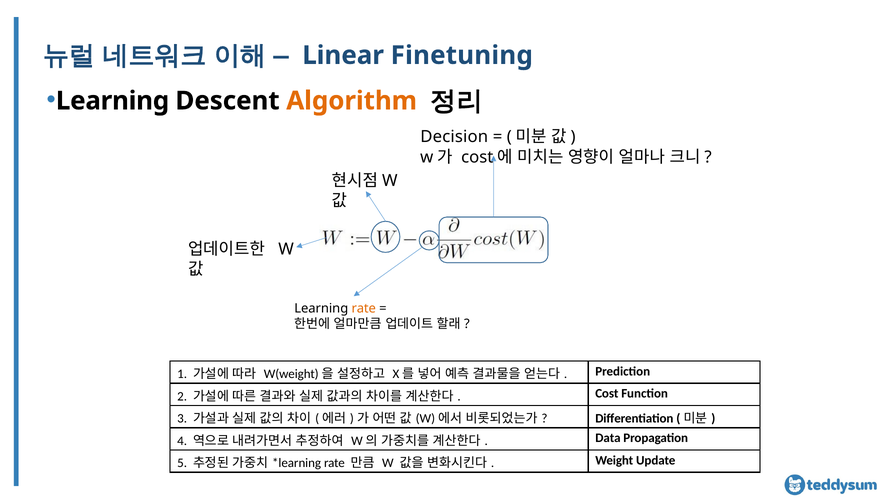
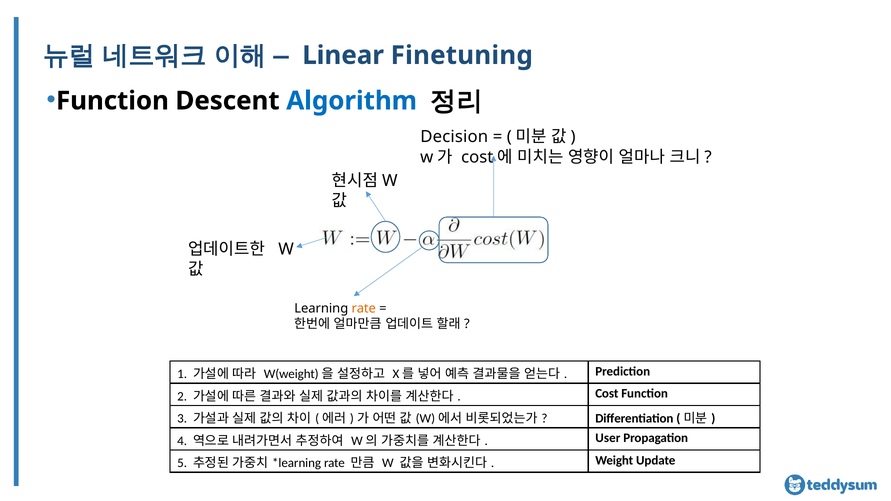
Learning: Learning -> Function (112, 101)
Algorithm colour: orange -> blue (352, 101)
Data: Data -> User (608, 438)
